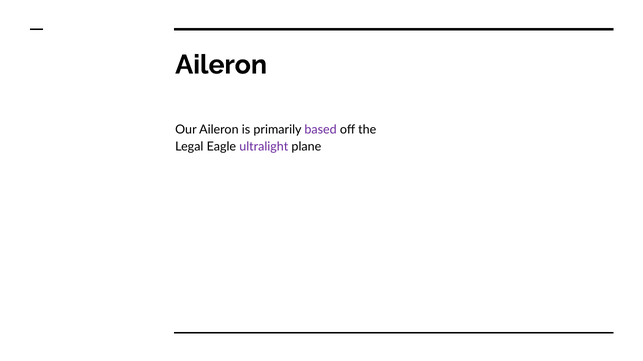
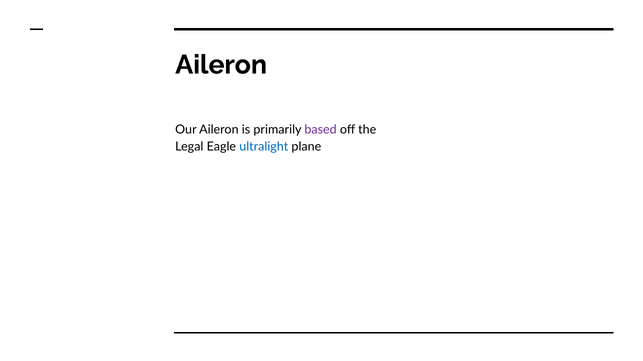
ultralight colour: purple -> blue (264, 147)
